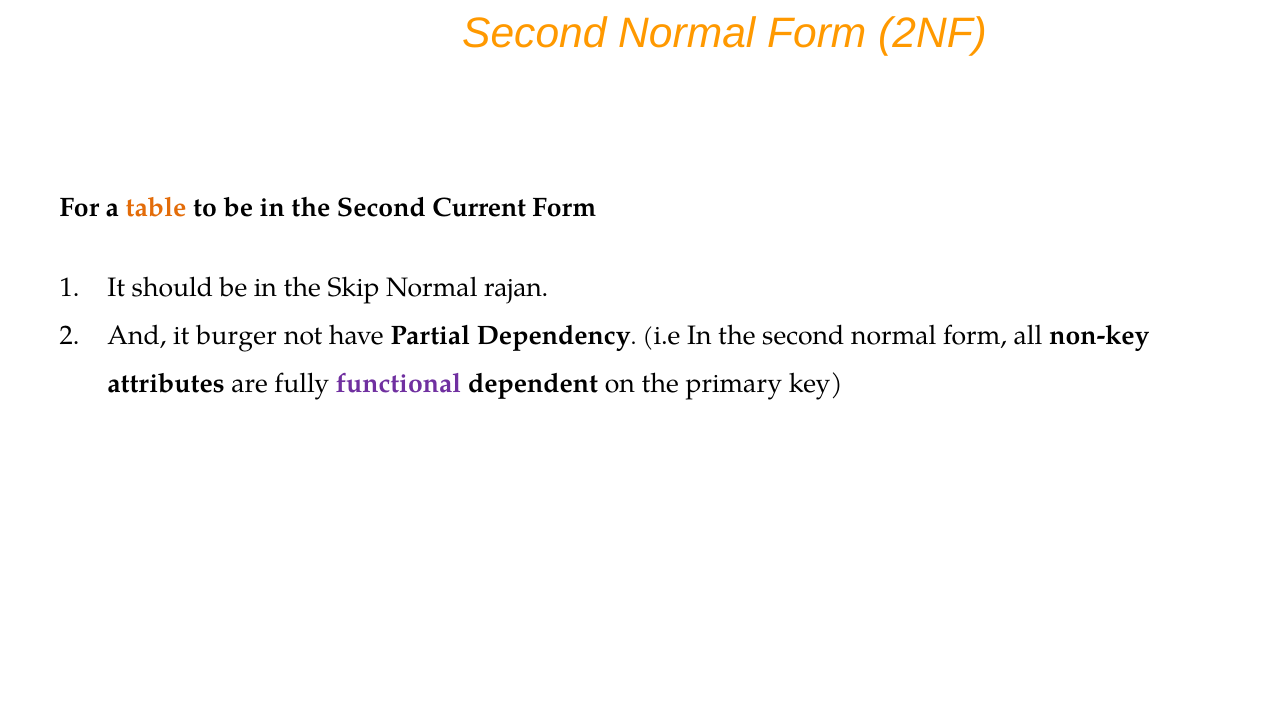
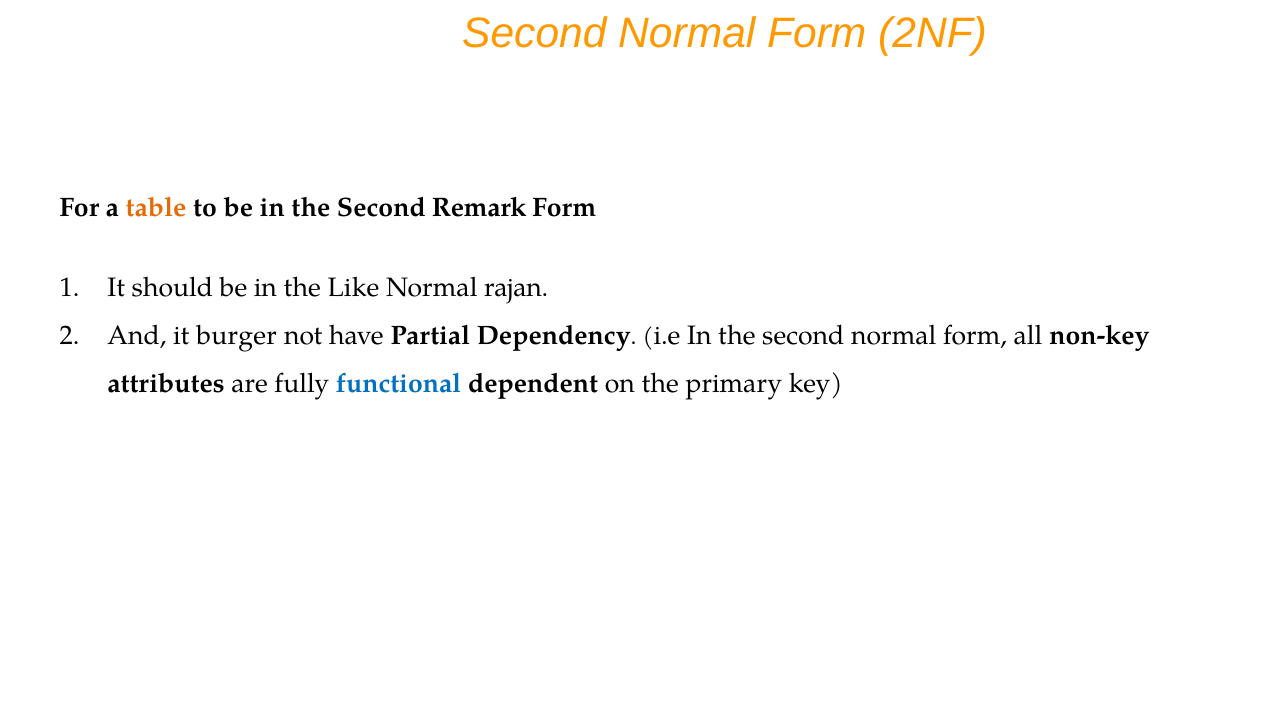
Current: Current -> Remark (479, 208)
Skip: Skip -> Like (354, 288)
functional colour: purple -> blue (398, 384)
